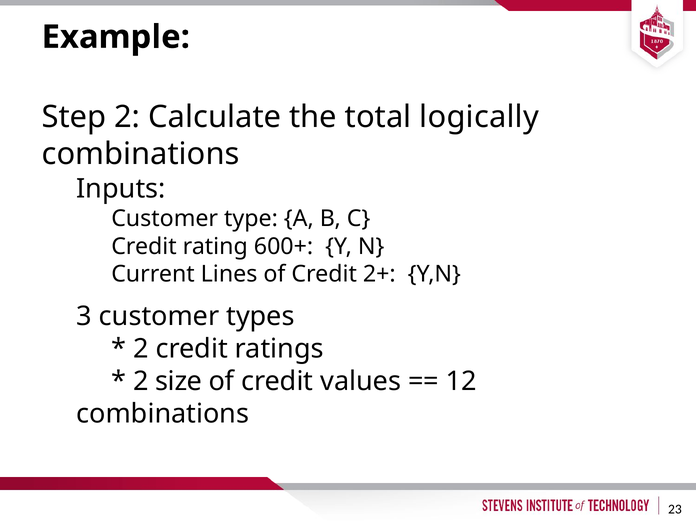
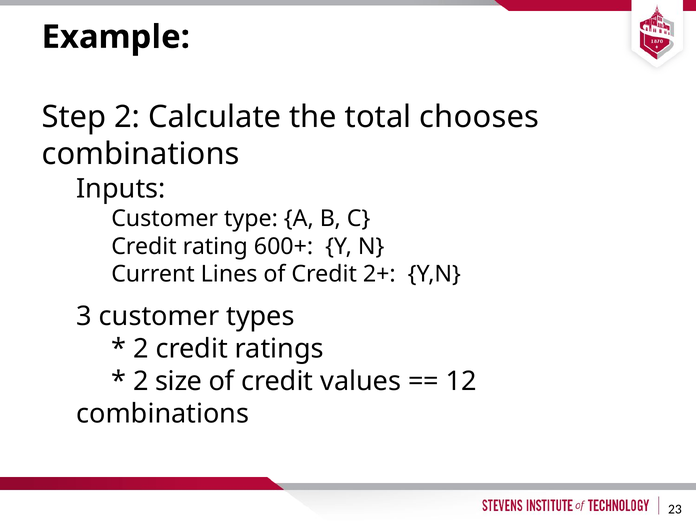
logically: logically -> chooses (479, 117)
